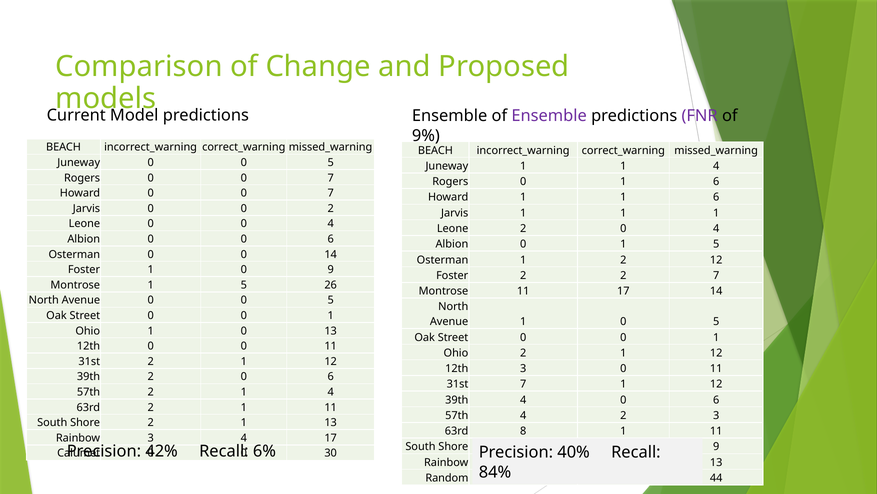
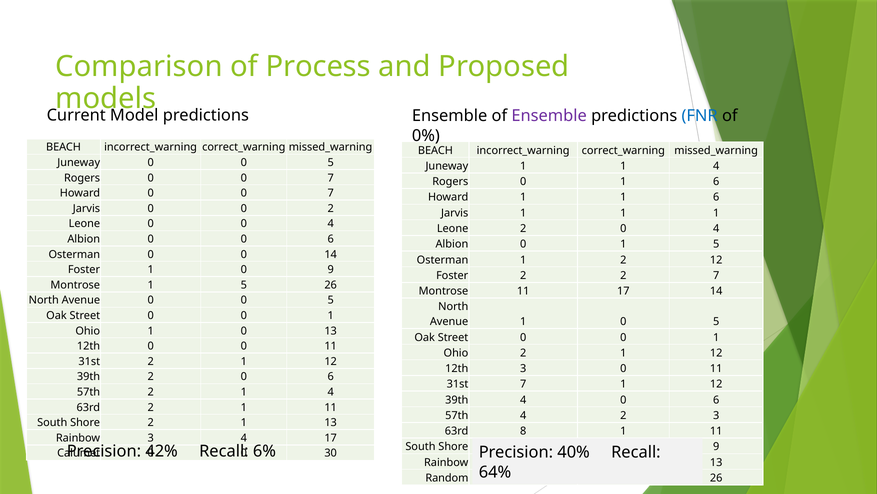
Change: Change -> Process (318, 67)
FNR colour: purple -> blue (700, 116)
9%: 9% -> 0% (426, 136)
84%: 84% -> 64% (495, 472)
44: 44 -> 26 (716, 477)
